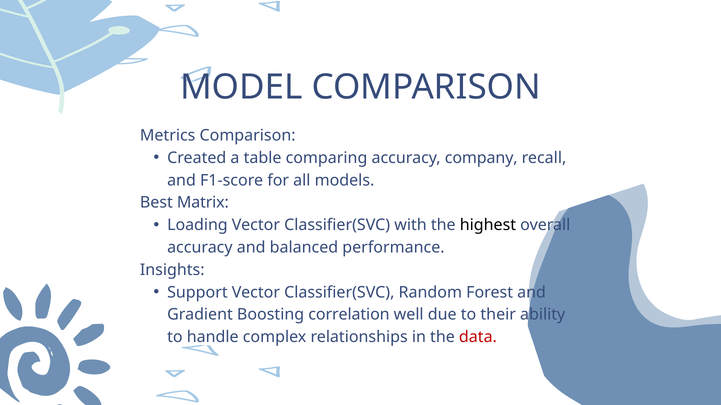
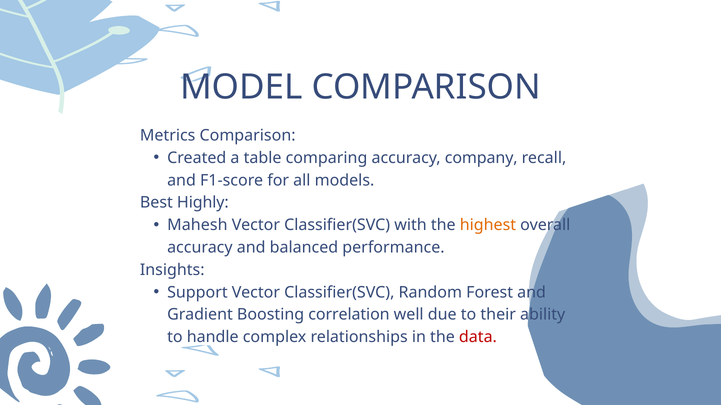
Matrix: Matrix -> Highly (203, 203)
Loading: Loading -> Mahesh (197, 225)
highest colour: black -> orange (488, 225)
